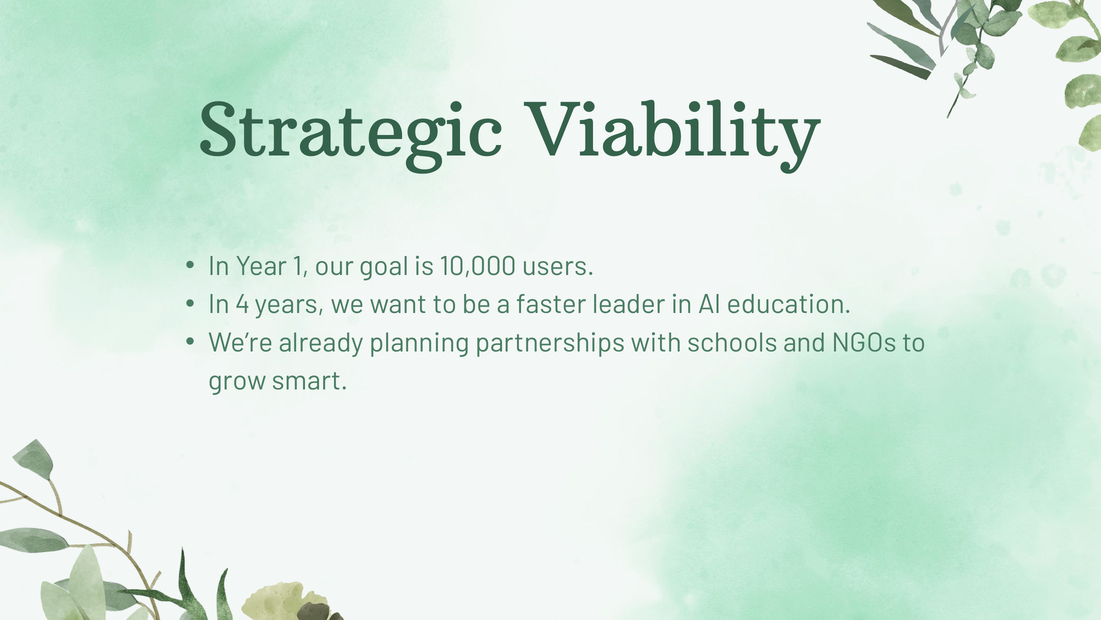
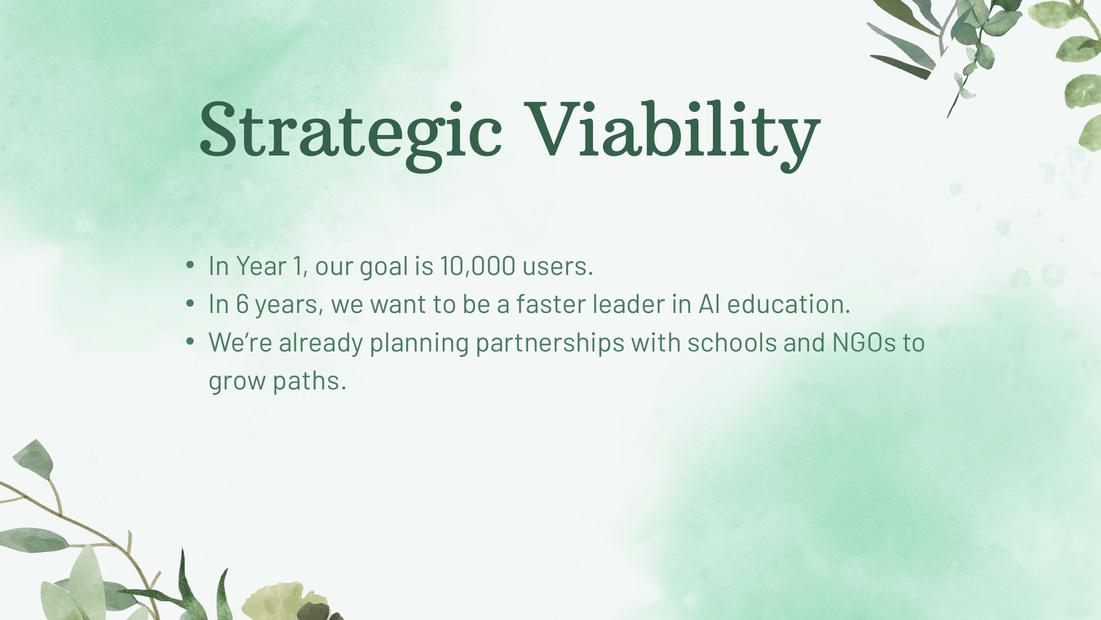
4: 4 -> 6 (243, 304)
smart: smart -> paths (310, 380)
